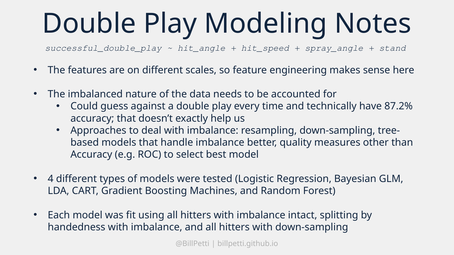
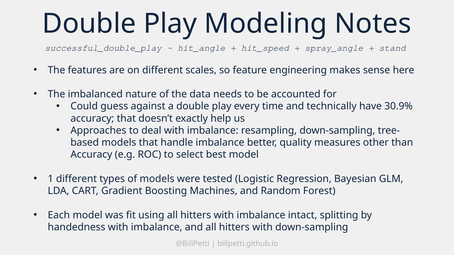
87.2%: 87.2% -> 30.9% (399, 106)
4: 4 -> 1 (51, 179)
